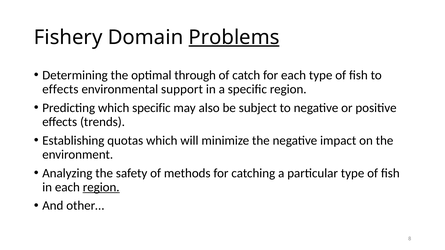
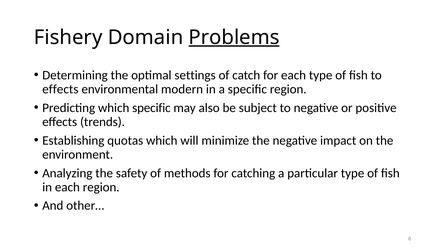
through: through -> settings (195, 75)
support: support -> modern (182, 89)
region underline: present -> none (101, 187)
